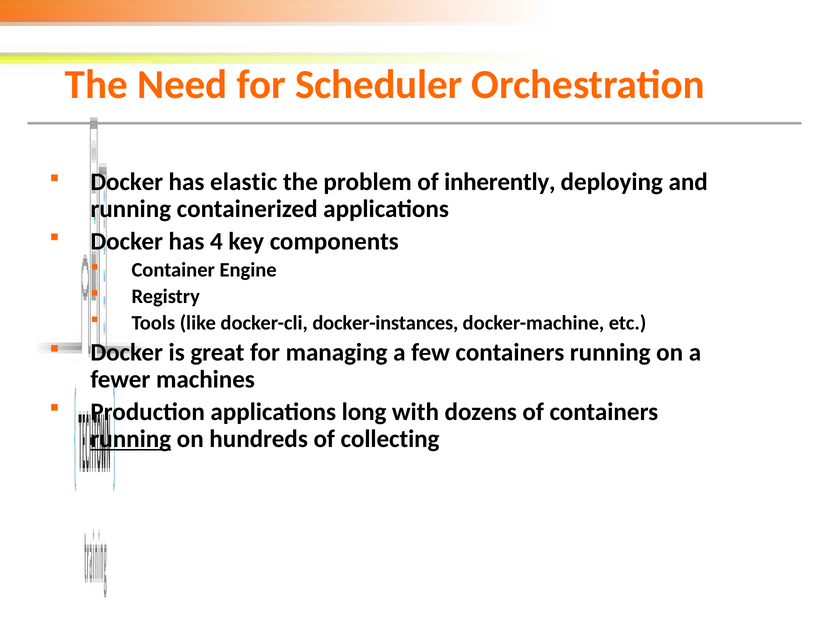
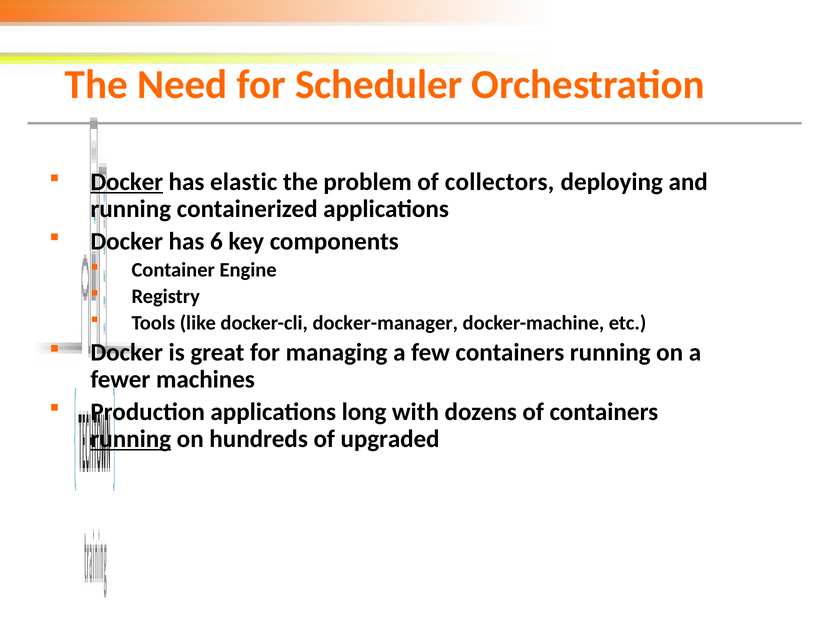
Docker underline: none -> present (127, 182)
inherently: inherently -> collectors (500, 182)
4: 4 -> 6 (216, 241)
docker-instances: docker-instances -> docker-manager (385, 323)
collecting: collecting -> upgraded (390, 439)
